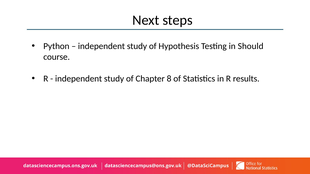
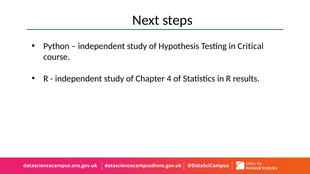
Should: Should -> Critical (251, 46)
8: 8 -> 4 (169, 79)
